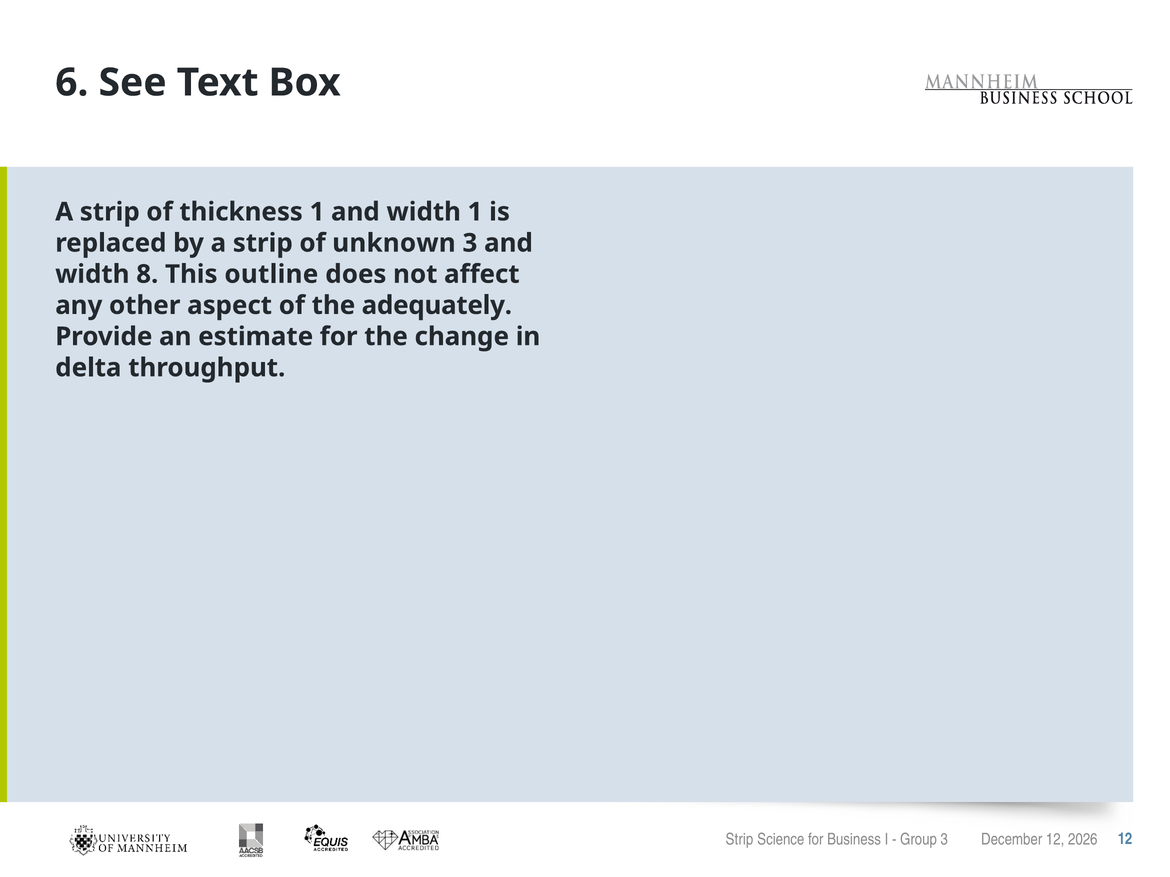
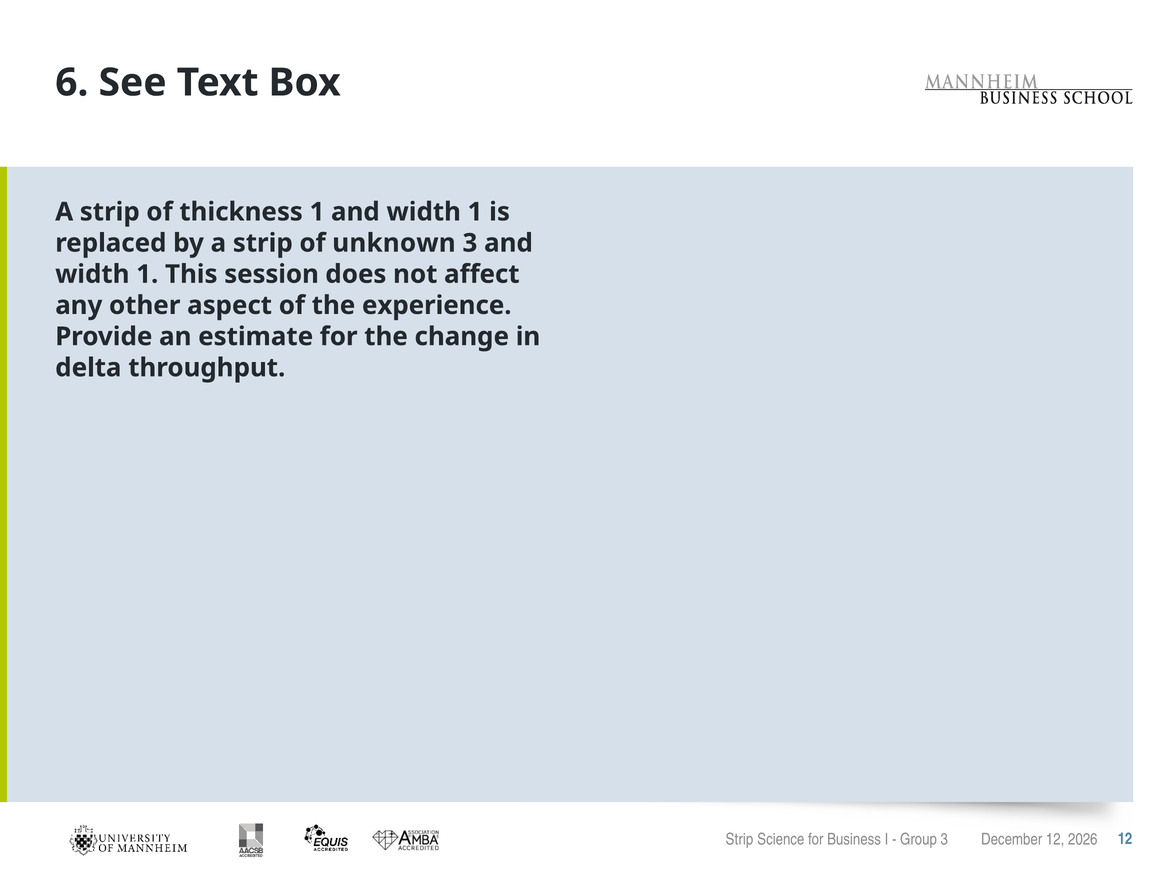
8: 8 -> 1 (147, 274)
outline: outline -> session (272, 274)
adequately: adequately -> experience (437, 306)
